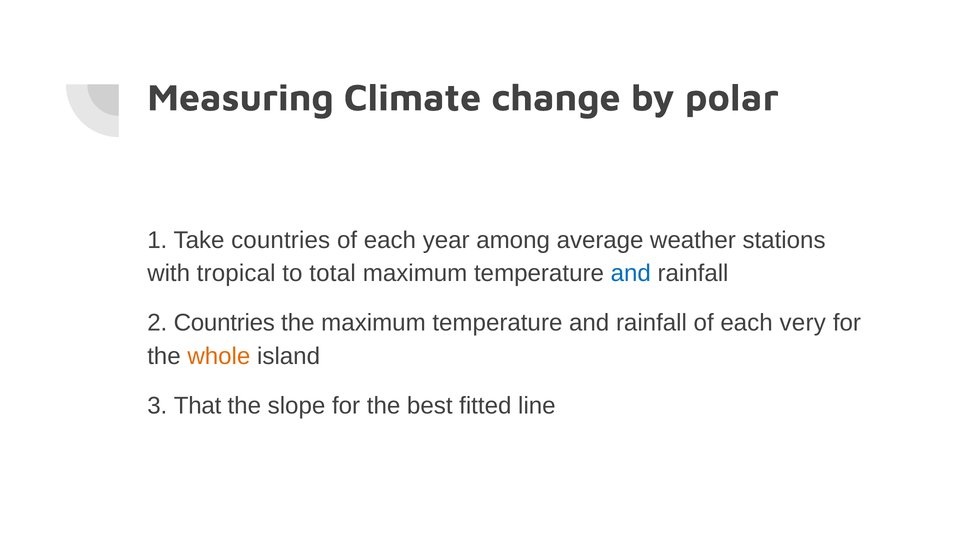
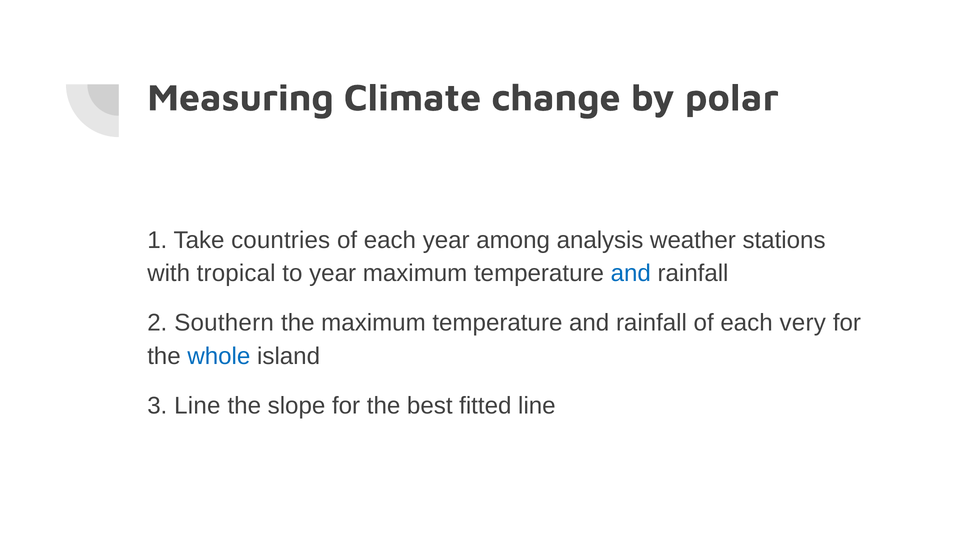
average: average -> analysis (600, 240)
to total: total -> year (333, 273)
2 Countries: Countries -> Southern (224, 323)
whole colour: orange -> blue (219, 356)
3 That: That -> Line (197, 405)
